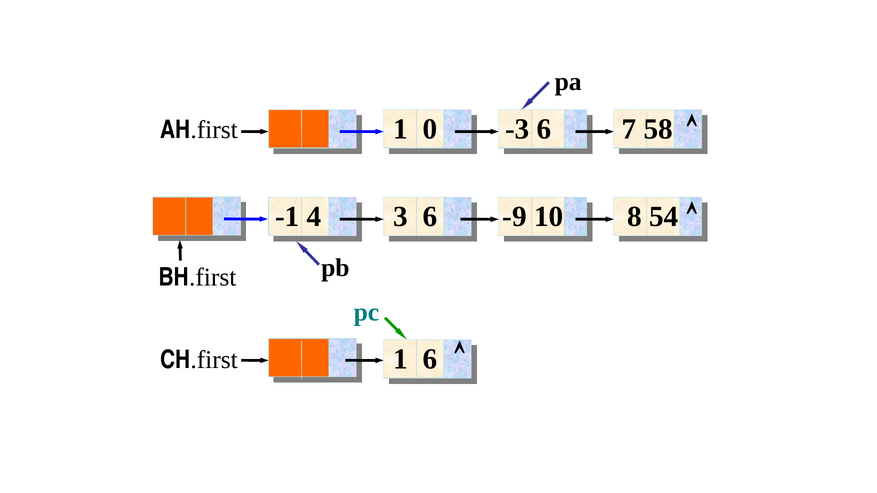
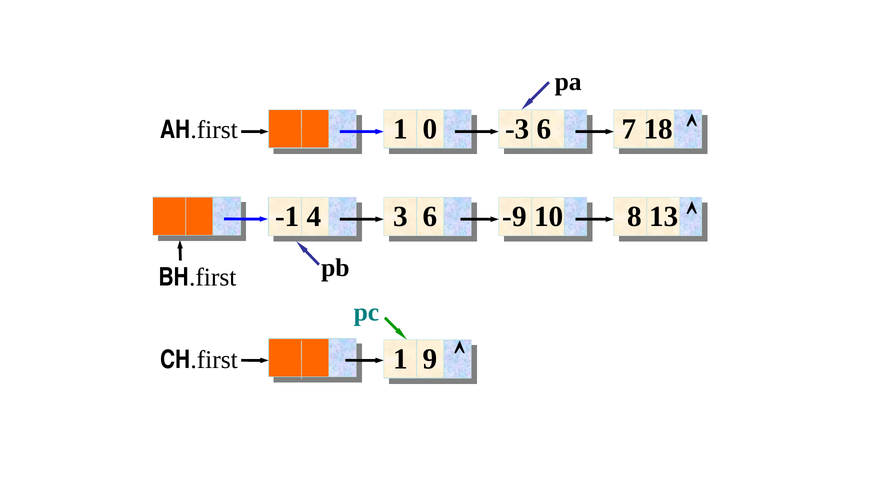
58: 58 -> 18 (658, 129)
54: 54 -> 13 (664, 217)
1 6: 6 -> 9 (430, 359)
